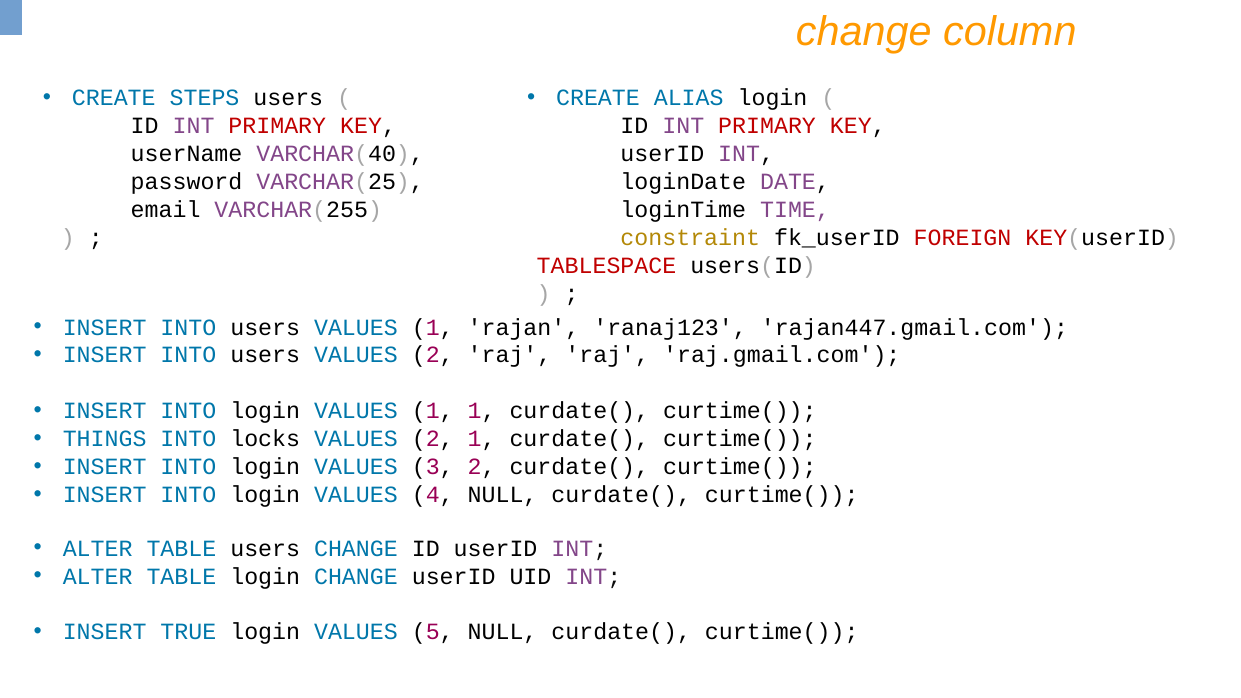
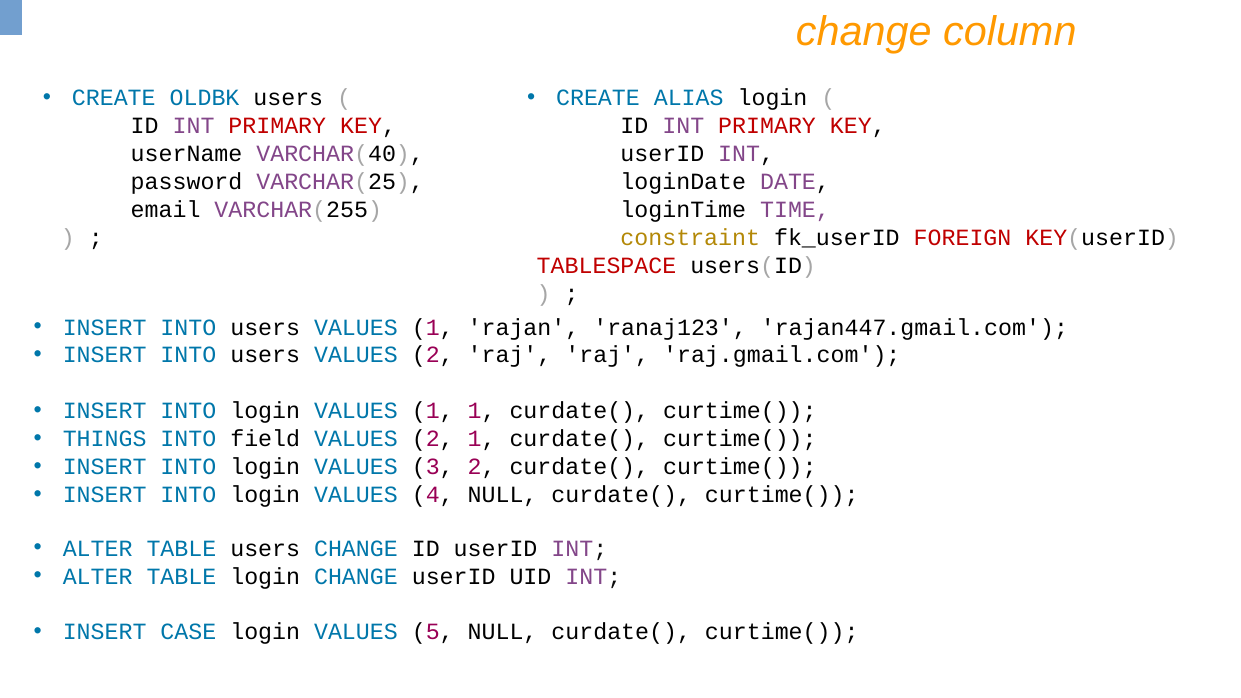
STEPS: STEPS -> OLDBK (205, 98)
locks: locks -> field (265, 439)
TRUE: TRUE -> CASE (188, 632)
